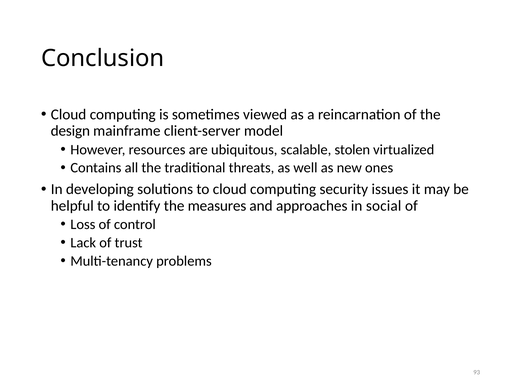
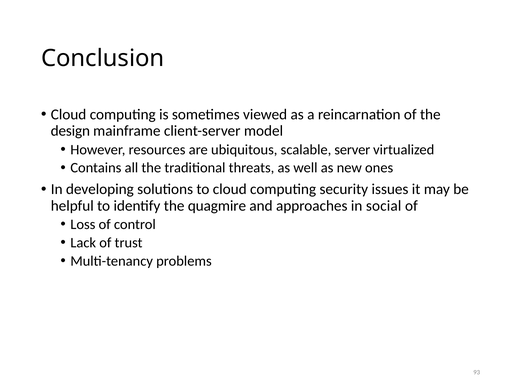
stolen: stolen -> server (352, 150)
measures: measures -> quagmire (217, 206)
